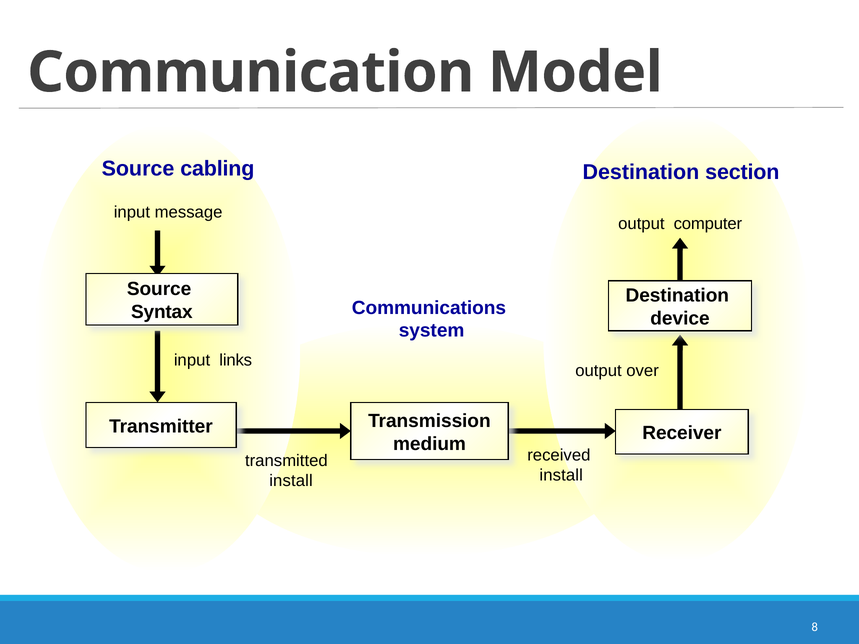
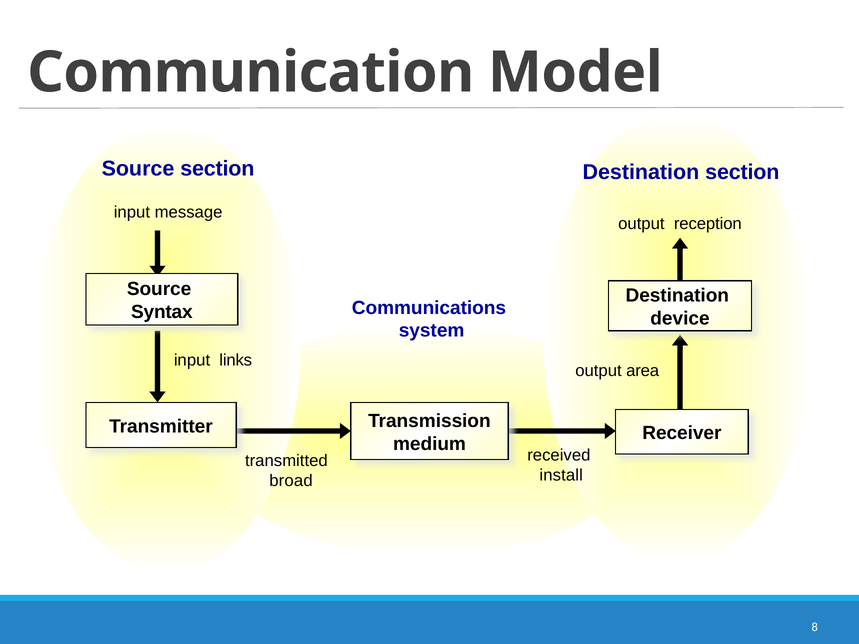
Source cabling: cabling -> section (217, 169)
computer: computer -> reception (708, 224)
over: over -> area (643, 371)
install: install -> broad (291, 481)
